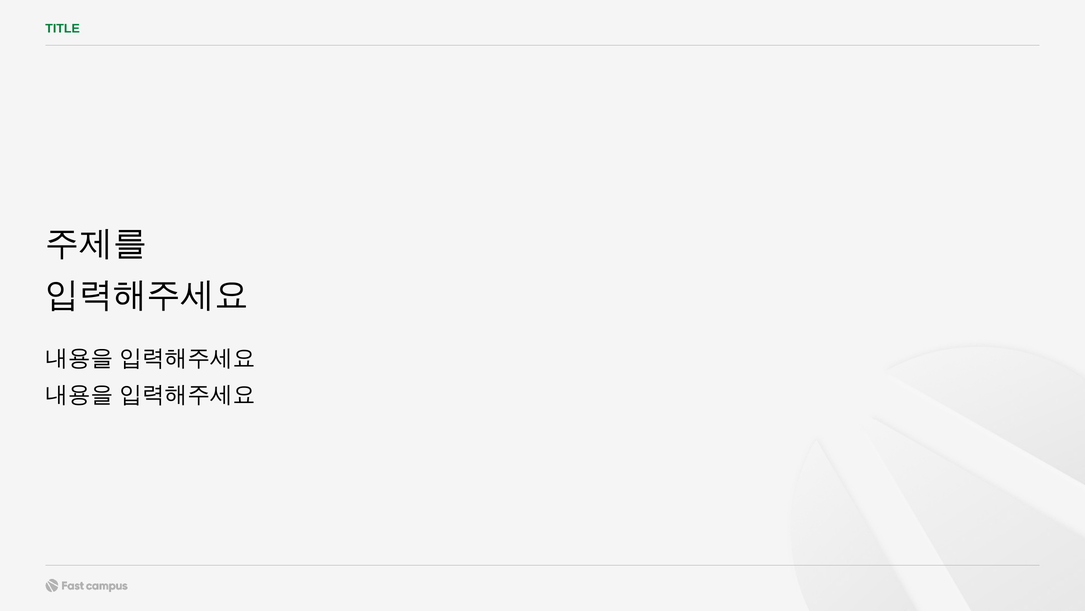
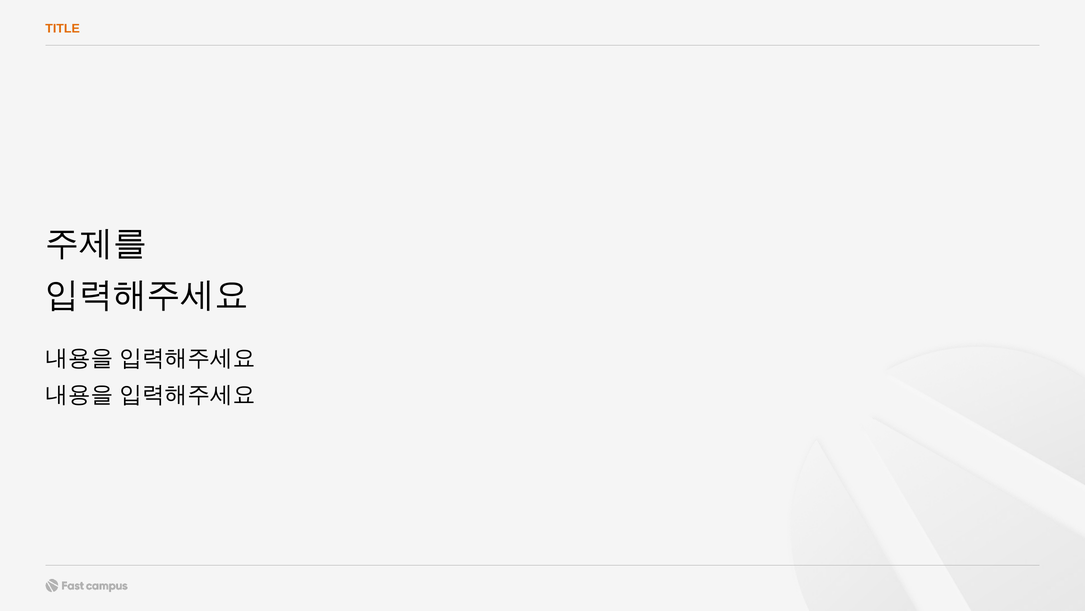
TITLE colour: green -> orange (63, 29)
